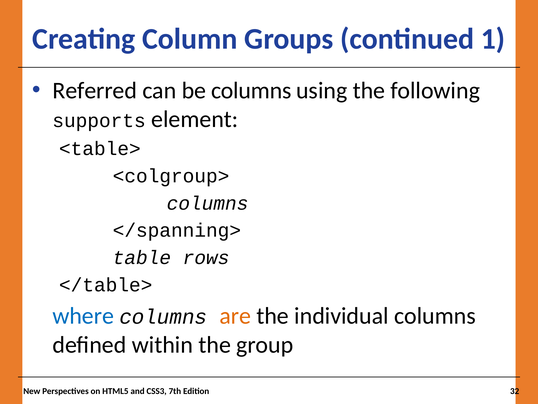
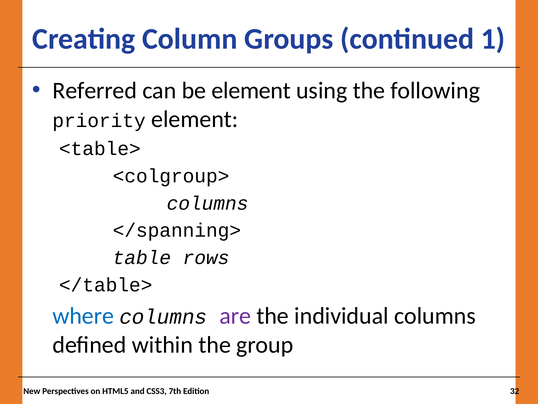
be columns: columns -> element (251, 90)
supports: supports -> priority (99, 121)
are colour: orange -> purple (235, 316)
